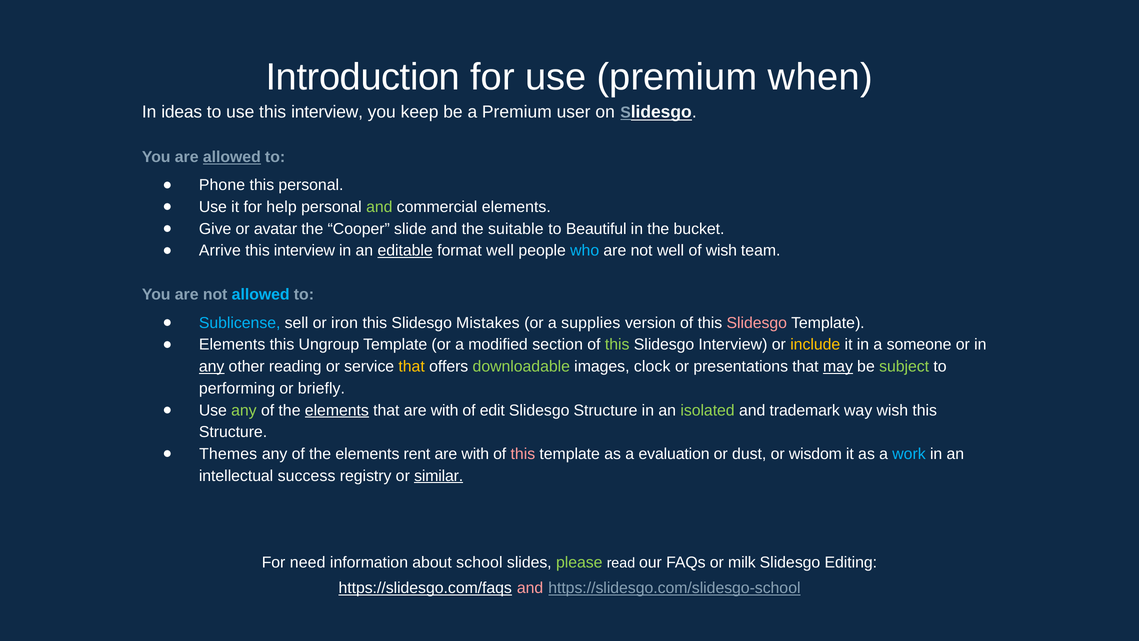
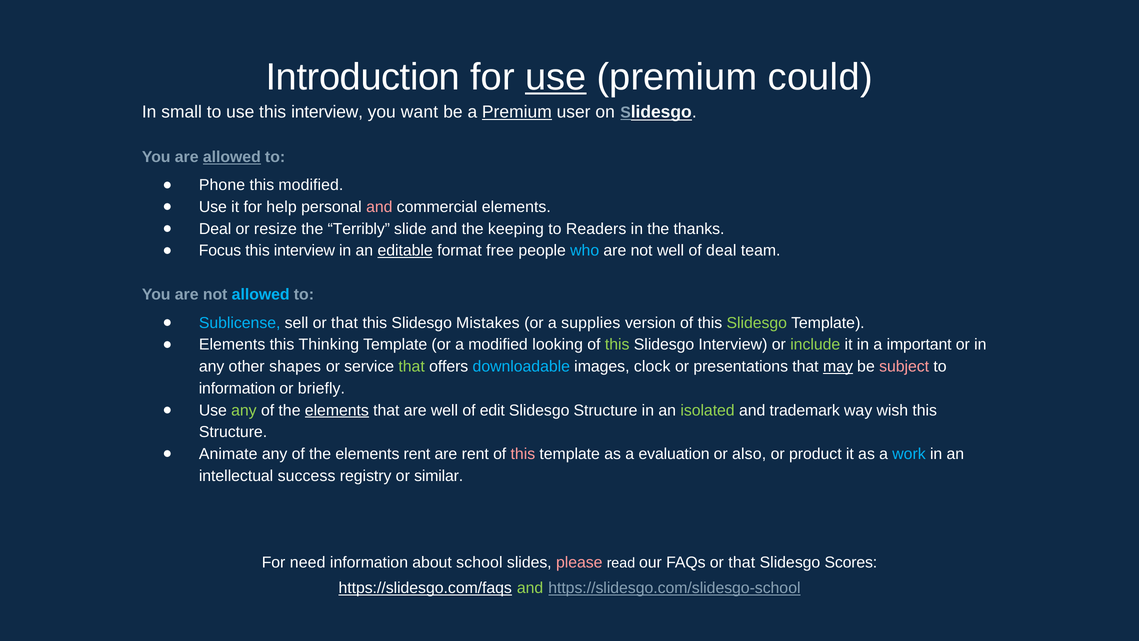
use underline: none -> present (556, 77)
when: when -> could (820, 77)
ideas: ideas -> small (182, 112)
keep: keep -> want (419, 112)
Premium underline: none -> present (517, 112)
this personal: personal -> modified (311, 185)
and colour: light green -> pink (379, 207)
Give: Give -> Deal (215, 229)
avatar: avatar -> resize (275, 229)
Cooper: Cooper -> Terribly (359, 229)
suitable: suitable -> keeping (516, 229)
Beautiful: Beautiful -> Readers (596, 229)
bucket: bucket -> thanks (699, 229)
Arrive: Arrive -> Focus (220, 251)
format well: well -> free (500, 251)
of wish: wish -> deal (721, 251)
sell or iron: iron -> that (345, 323)
Slidesgo colour: pink -> light green (757, 323)
Ungroup: Ungroup -> Thinking (329, 345)
section: section -> looking (558, 345)
include colour: yellow -> light green (815, 345)
someone: someone -> important (919, 345)
any underline: present -> none (212, 366)
reading: reading -> shapes (295, 366)
that colour: yellow -> light green (412, 366)
downloadable colour: light green -> light blue (521, 366)
subject colour: light green -> pink (904, 366)
performing: performing -> information (237, 388)
that are with: with -> well (445, 410)
Themes: Themes -> Animate (228, 454)
with: with -> rent (475, 454)
dust: dust -> also (749, 454)
wisdom: wisdom -> product (815, 454)
similar underline: present -> none (439, 476)
please colour: light green -> pink (579, 562)
FAQs or milk: milk -> that (742, 562)
Editing: Editing -> Scores (851, 562)
and colour: pink -> light green (530, 588)
